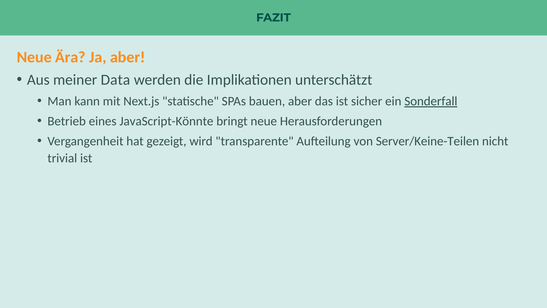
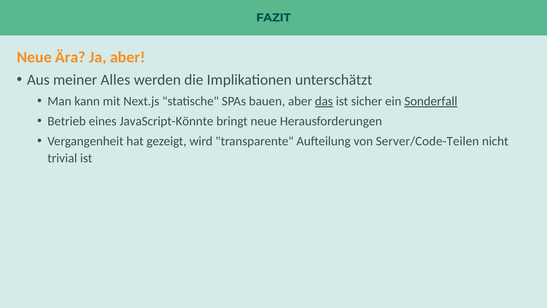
Data: Data -> Alles (115, 80)
das underline: none -> present (324, 101)
Server/Keine-Teilen: Server/Keine-Teilen -> Server/Code-Teilen (427, 141)
